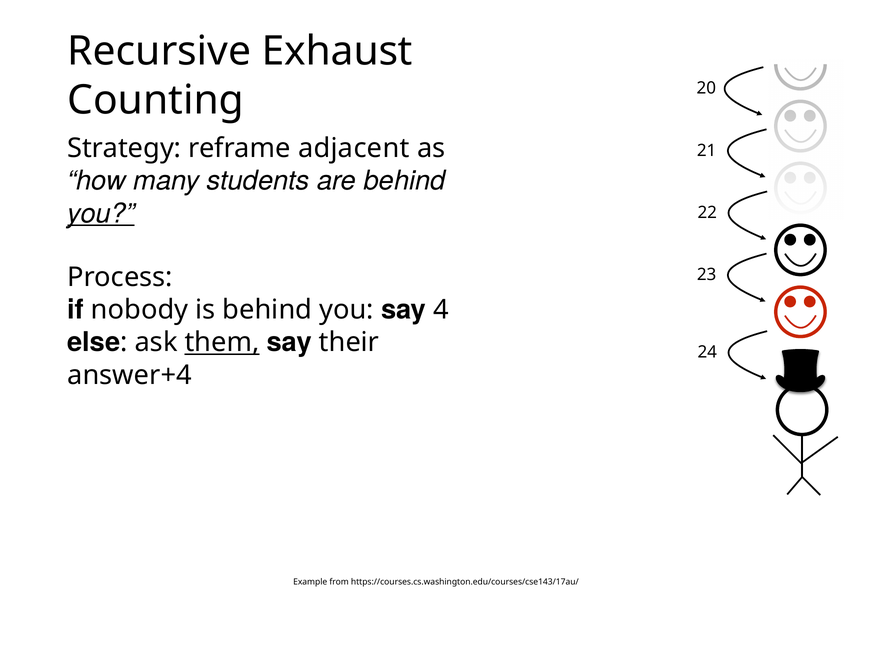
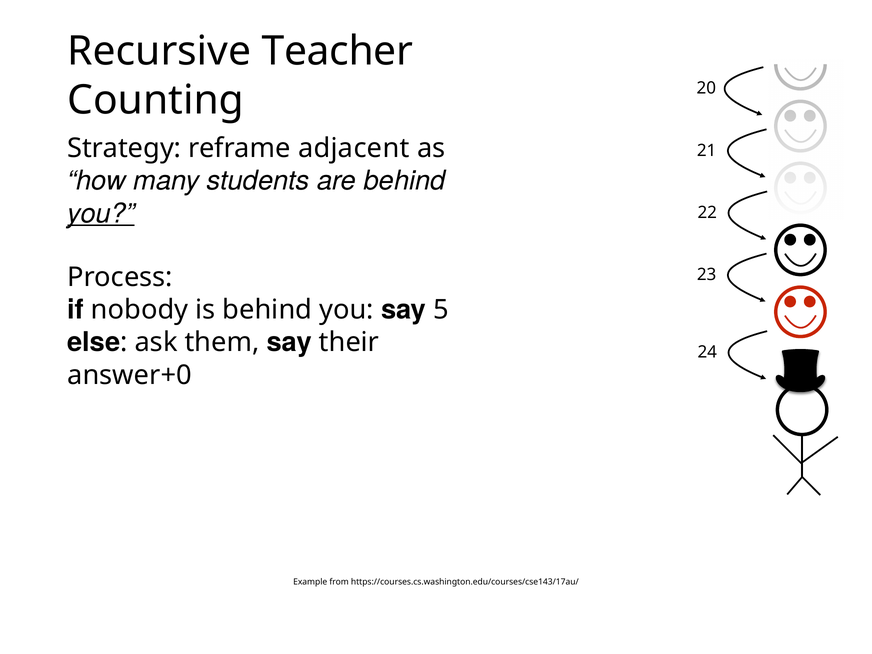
Exhaust: Exhaust -> Teacher (337, 51)
4: 4 -> 5 (441, 310)
them underline: present -> none (222, 342)
answer+4: answer+4 -> answer+0 (129, 375)
